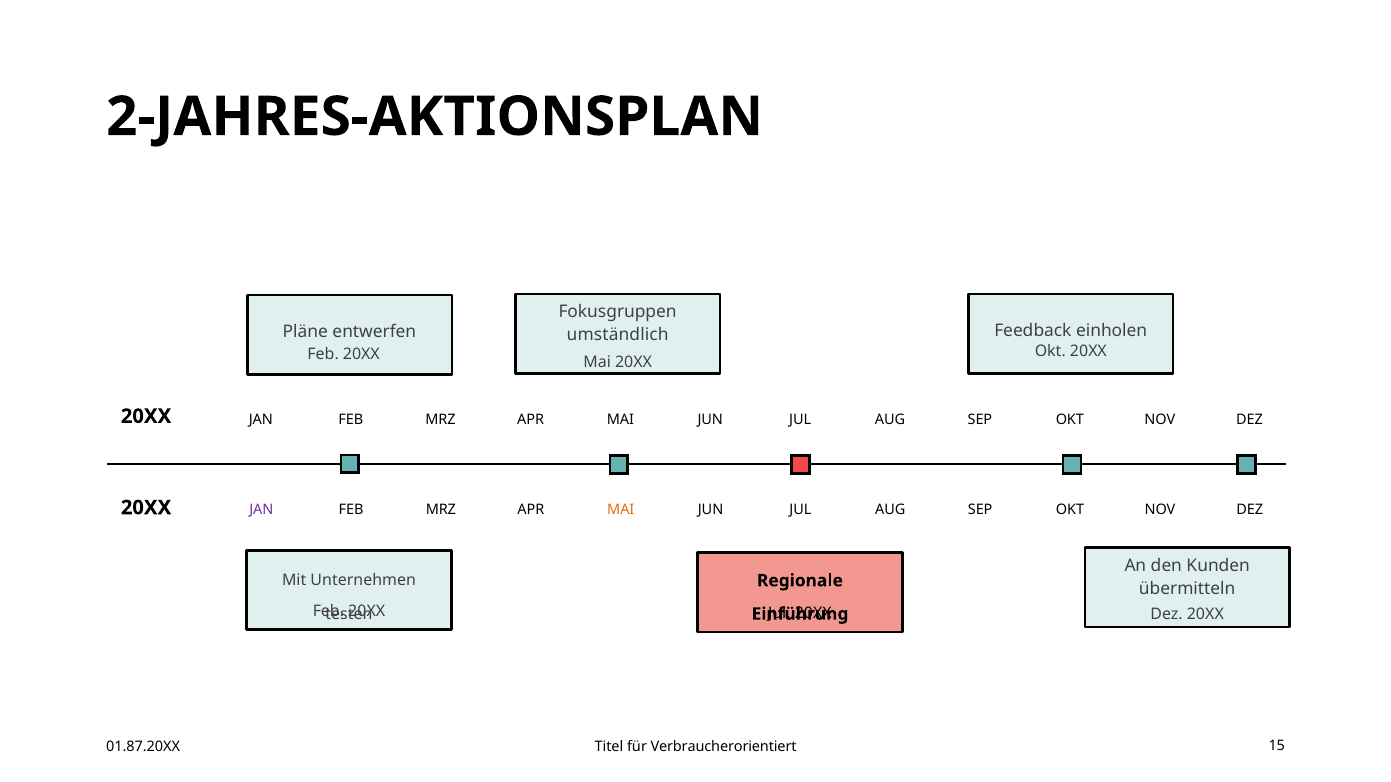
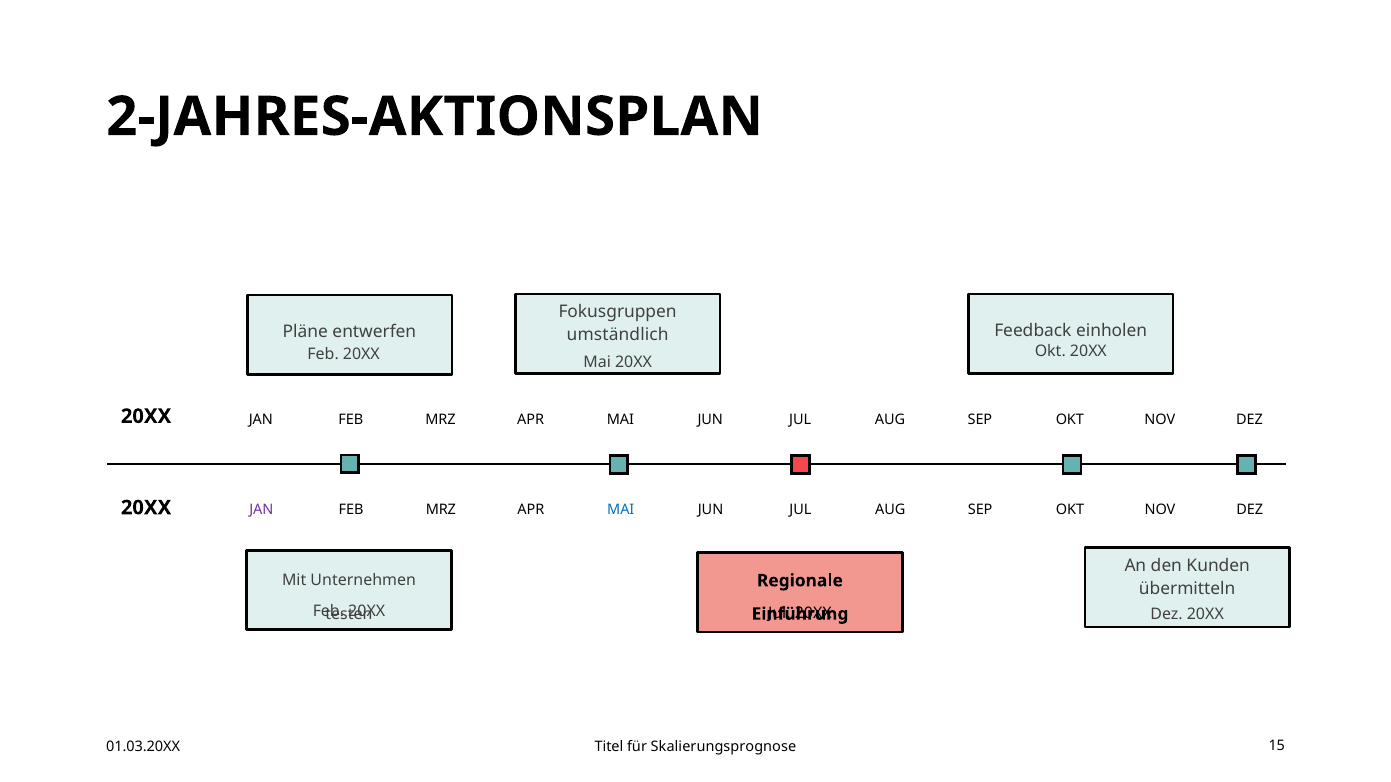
MAI colour: orange -> blue (621, 510)
01.87.20XX: 01.87.20XX -> 01.03.20XX (143, 747)
Verbraucherorientiert: Verbraucherorientiert -> Skalierungsprognose (723, 747)
